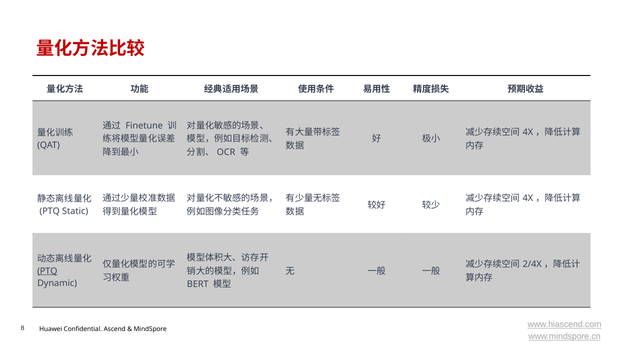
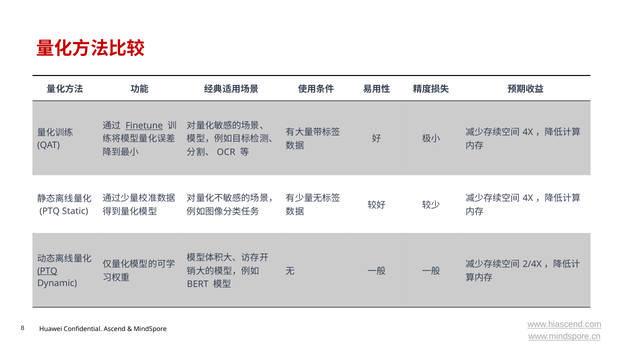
Finetune underline: none -> present (144, 126)
